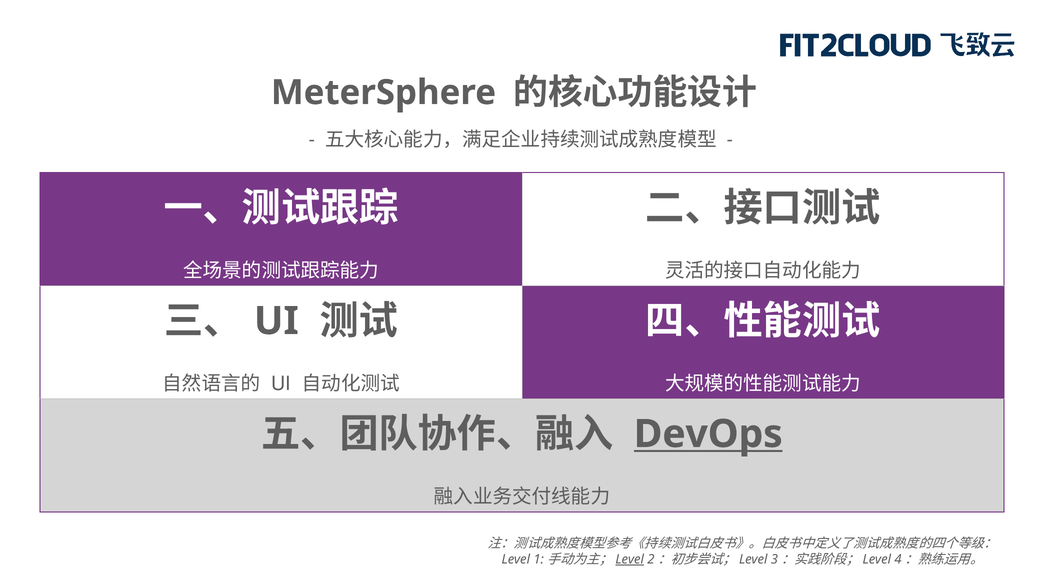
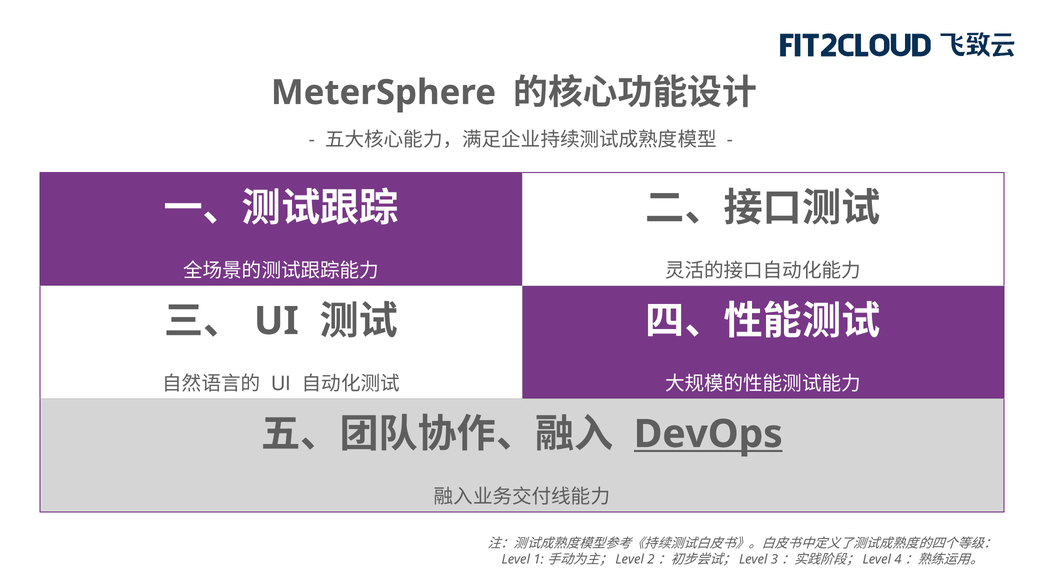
Level underline: present -> none (630, 559)
